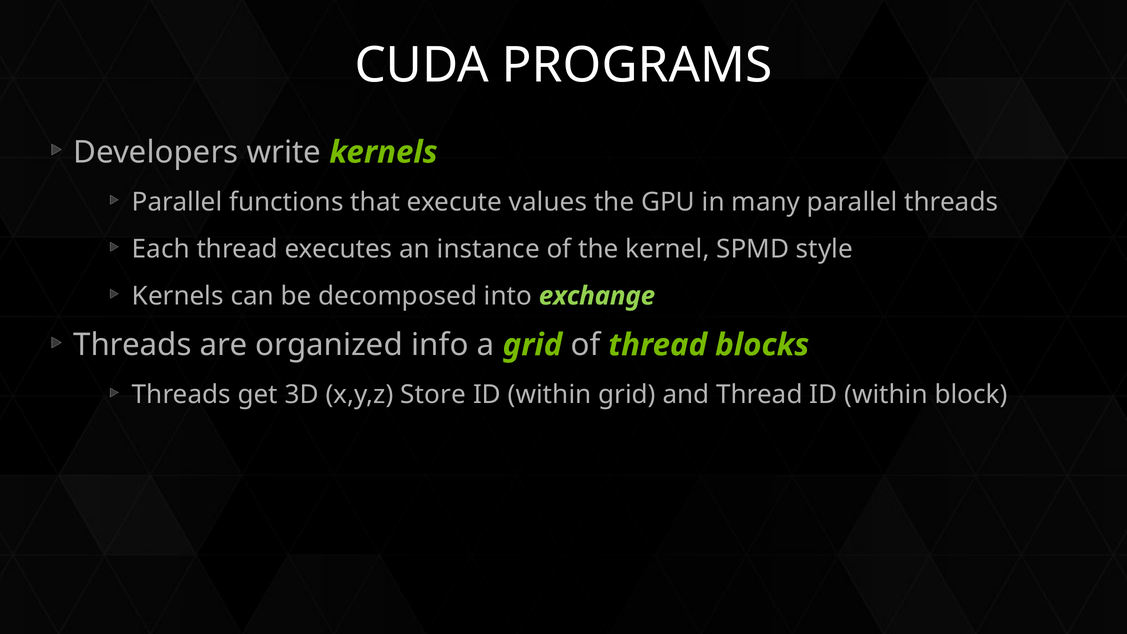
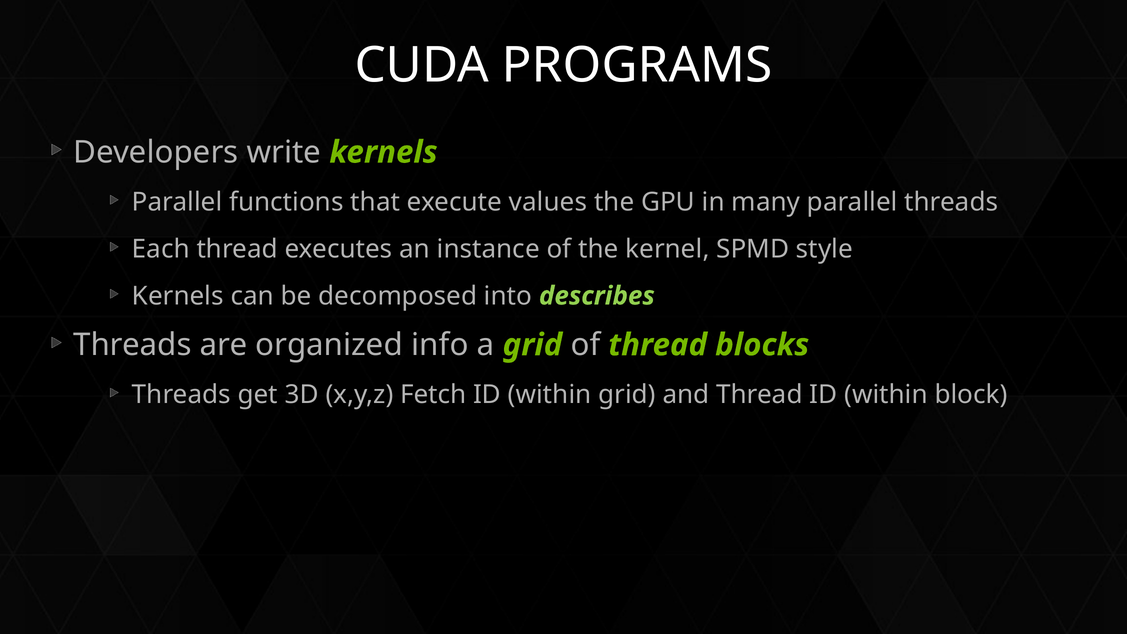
exchange: exchange -> describes (597, 296)
Store: Store -> Fetch (433, 395)
